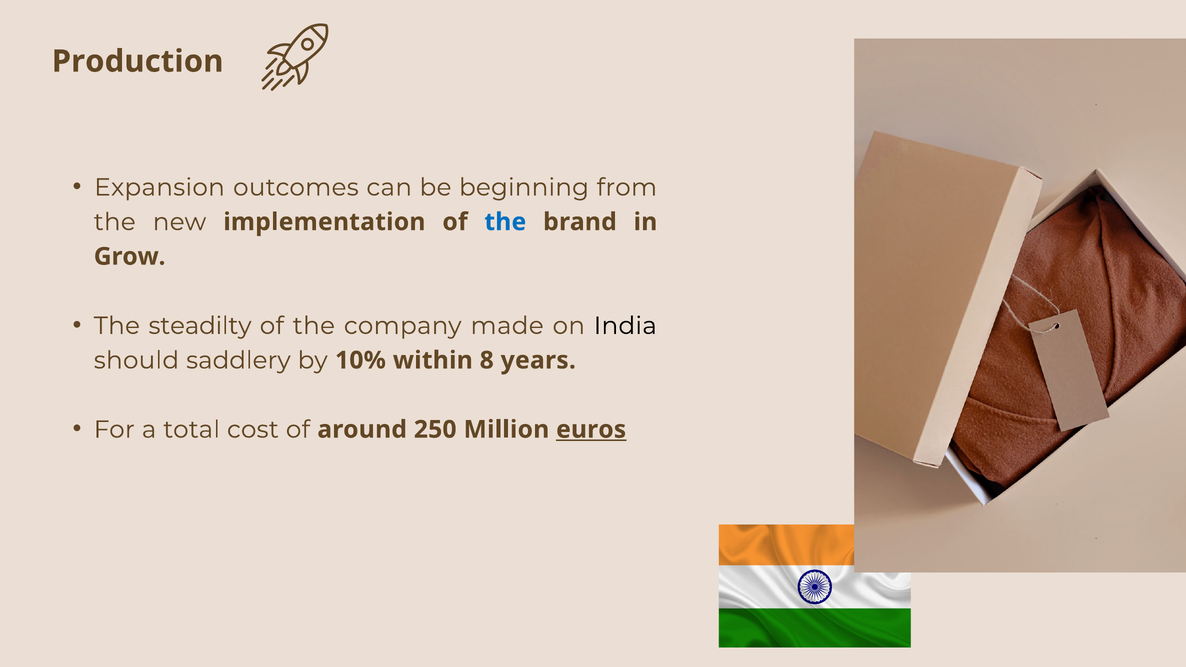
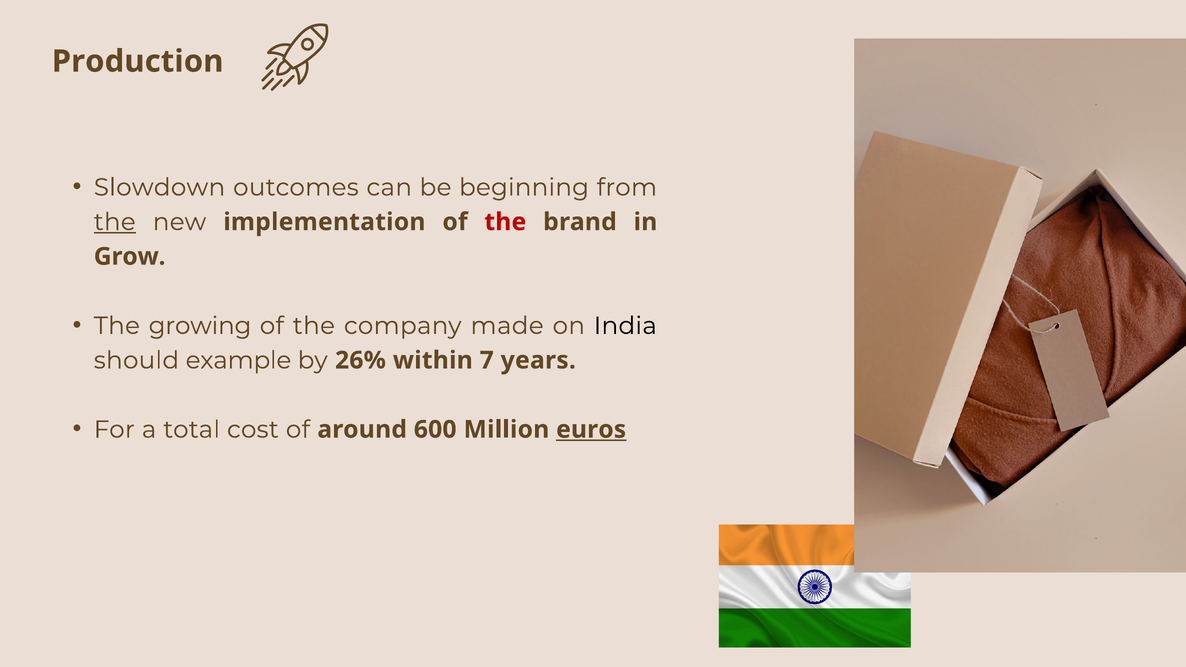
Expansion: Expansion -> Slowdown (160, 187)
the underline: none -> present (115, 222)
the colour: blue -> red (505, 222)
steadilty: steadilty -> growing (200, 326)
saddlery: saddlery -> example (238, 360)
10%: 10% -> 26% (360, 360)
8: 8 -> 7 (487, 360)
250: 250 -> 600 (435, 430)
